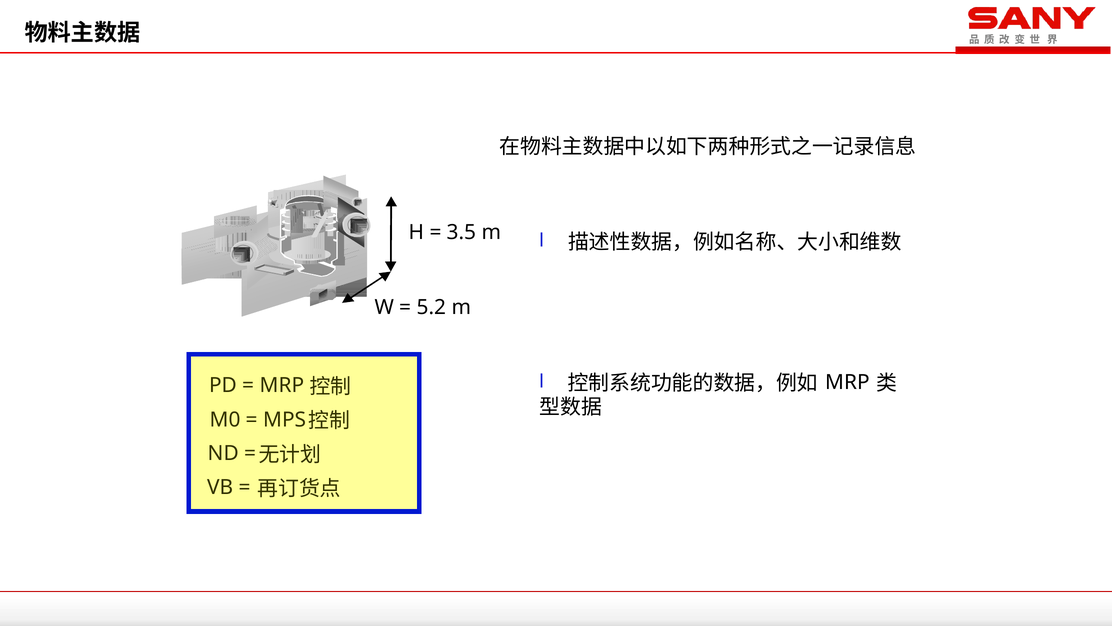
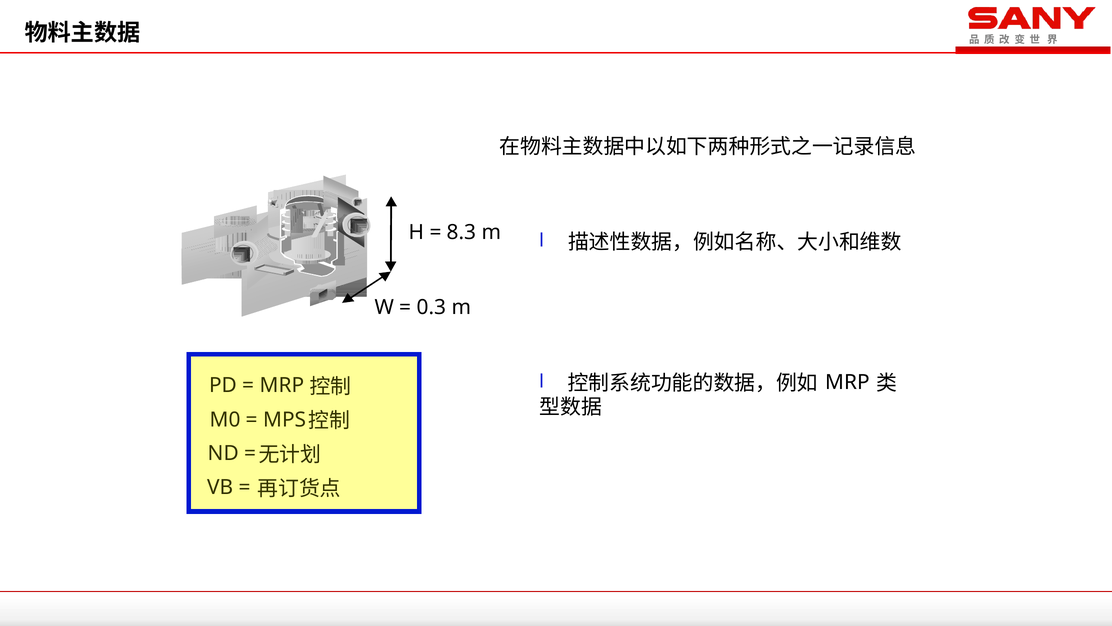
3.5: 3.5 -> 8.3 (462, 232)
5.2: 5.2 -> 0.3 (431, 307)
